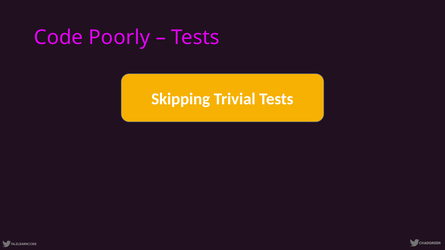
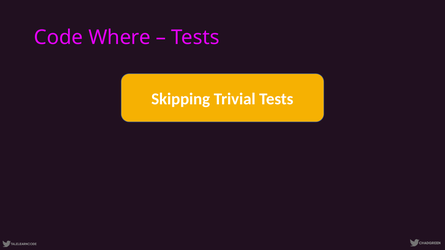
Poorly: Poorly -> Where (120, 37)
